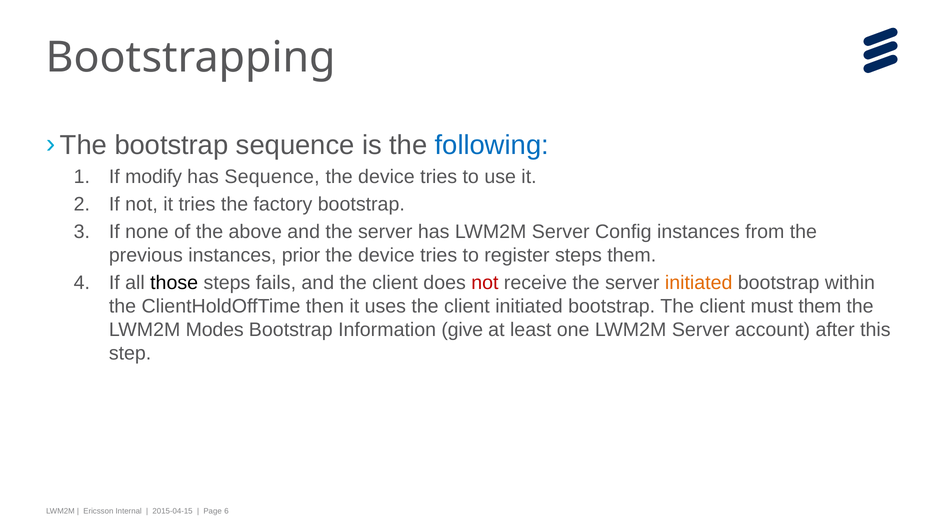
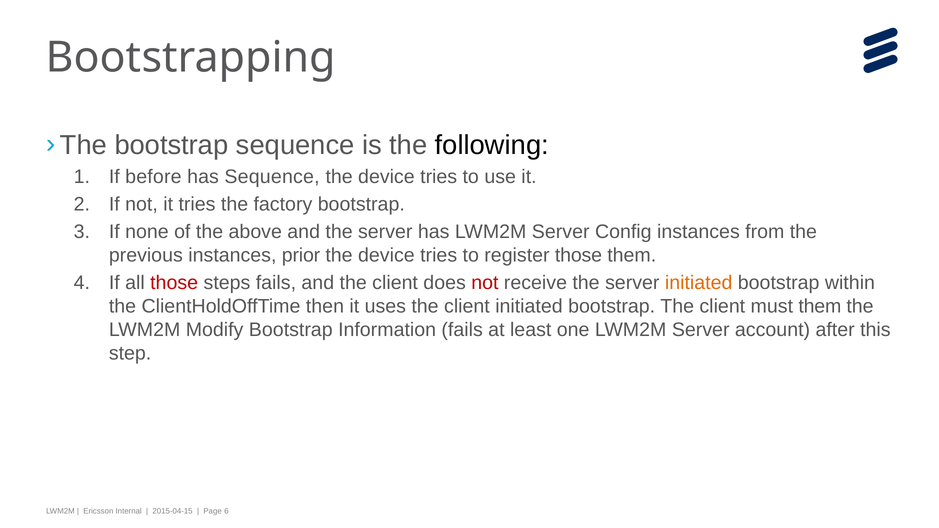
following colour: blue -> black (492, 145)
modify: modify -> before (153, 177)
register steps: steps -> those (579, 255)
those colour: black -> red (174, 283)
Modes: Modes -> Modify (215, 330)
Information give: give -> fails (462, 330)
